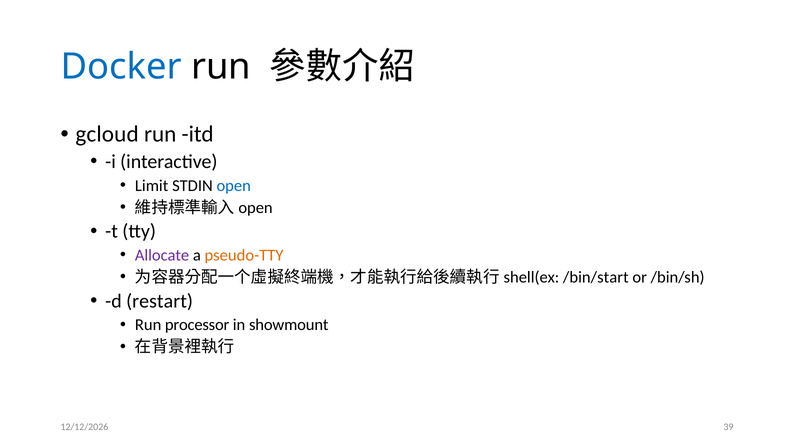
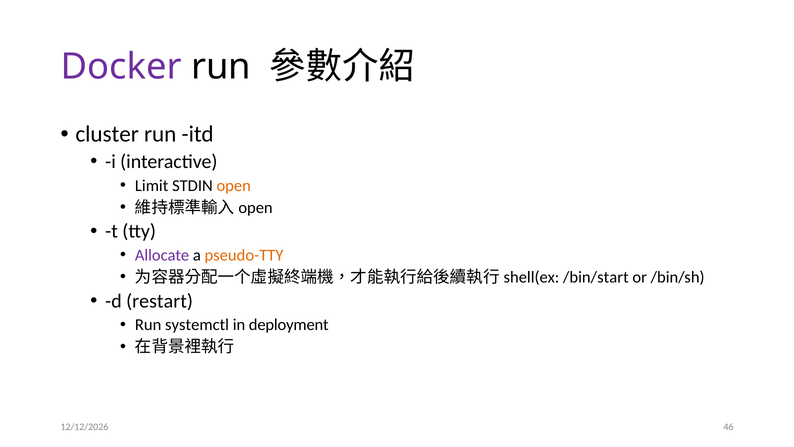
Docker colour: blue -> purple (121, 67)
gcloud: gcloud -> cluster (107, 134)
open colour: blue -> orange (234, 185)
processor: processor -> systemctl (197, 325)
showmount: showmount -> deployment (289, 325)
39: 39 -> 46 (728, 426)
